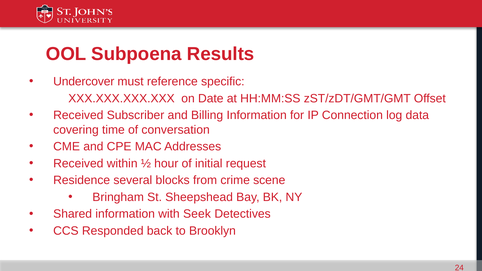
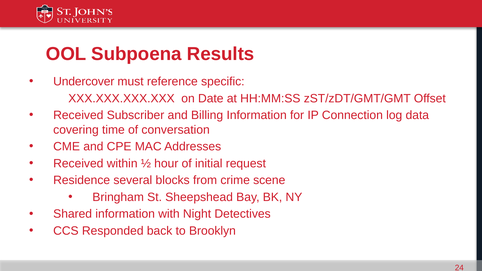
Seek: Seek -> Night (197, 214)
